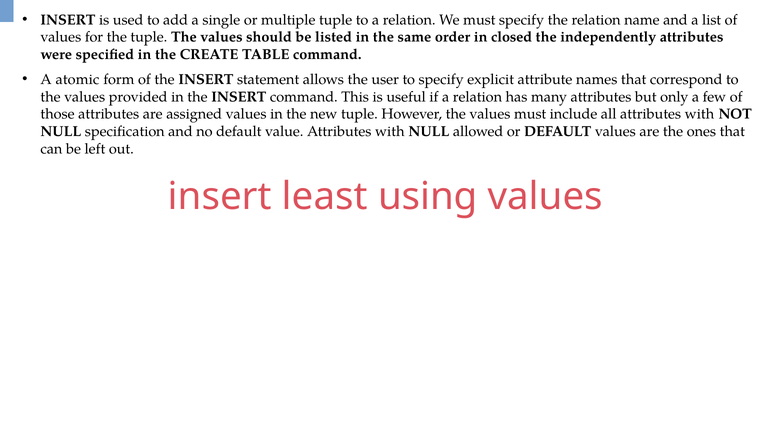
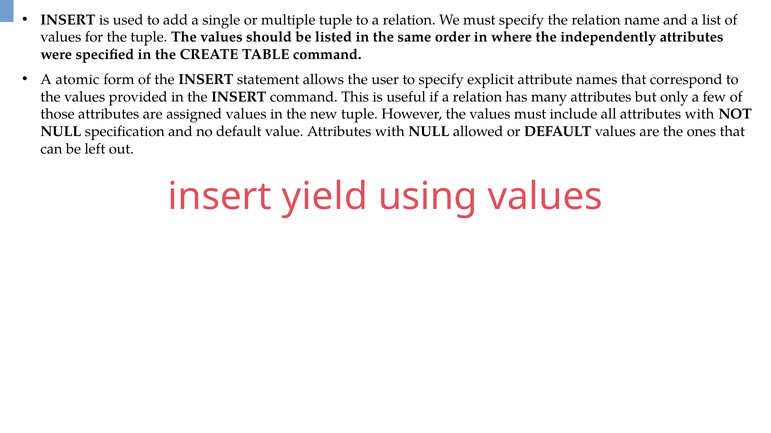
closed: closed -> where (512, 37)
least: least -> yield (325, 197)
